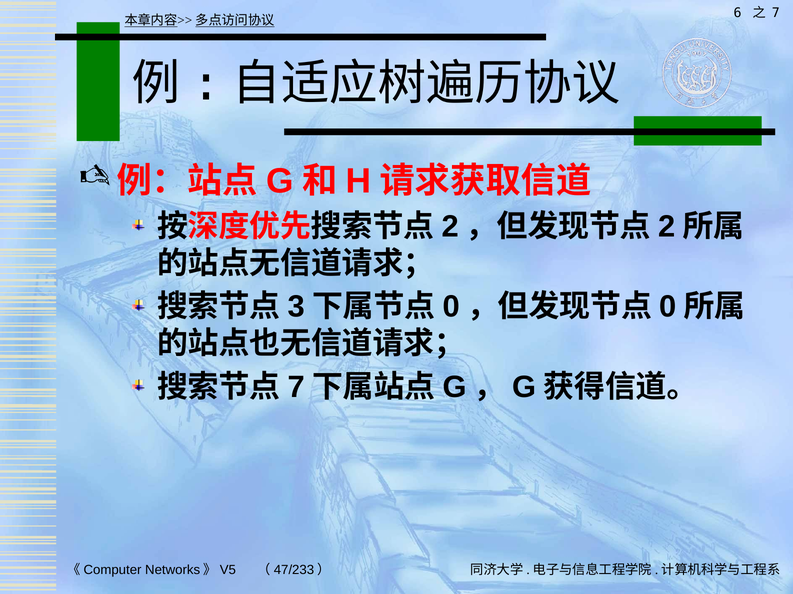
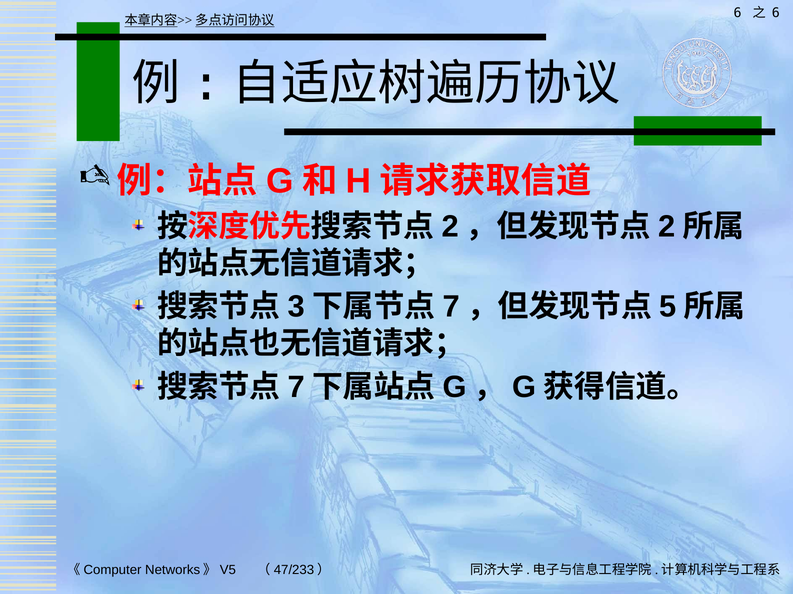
7: 7 -> 6 (776, 13)
0: 0 -> 7 (451, 307)
0: 0 -> 5 (668, 307)
